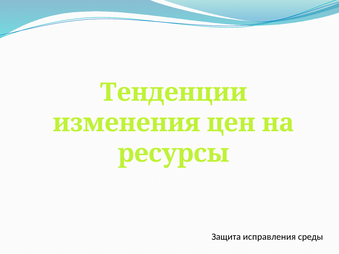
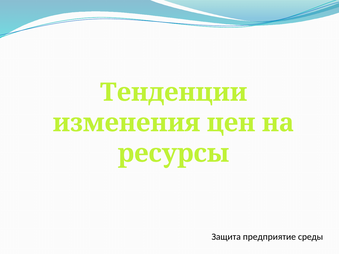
исправления: исправления -> предприятие (269, 237)
